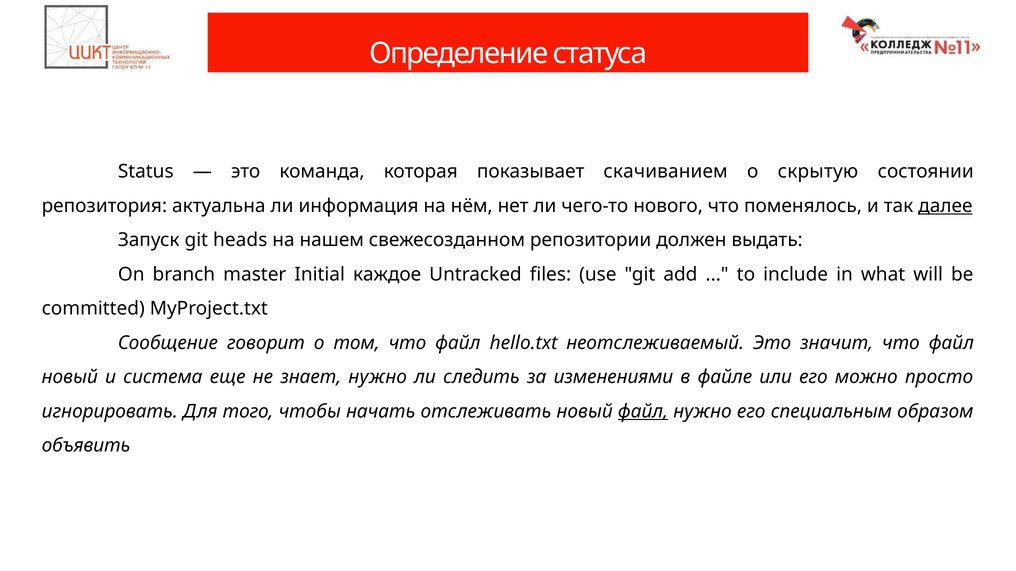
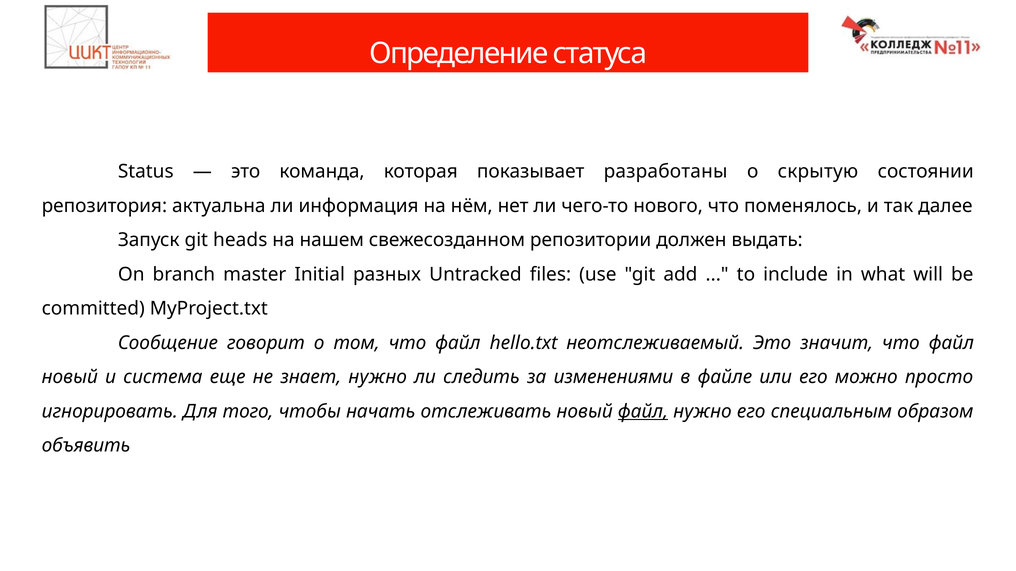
скачиванием: скачиванием -> разработаны (666, 172)
далее underline: present -> none (945, 206)
каждое: каждое -> разных (387, 275)
